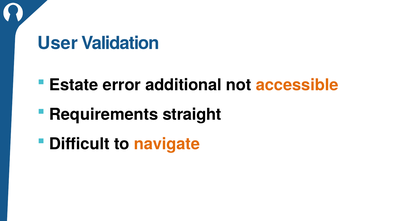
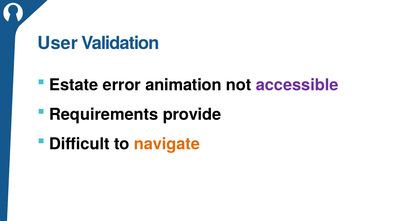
additional: additional -> animation (183, 85)
accessible colour: orange -> purple (297, 85)
straight: straight -> provide (192, 115)
